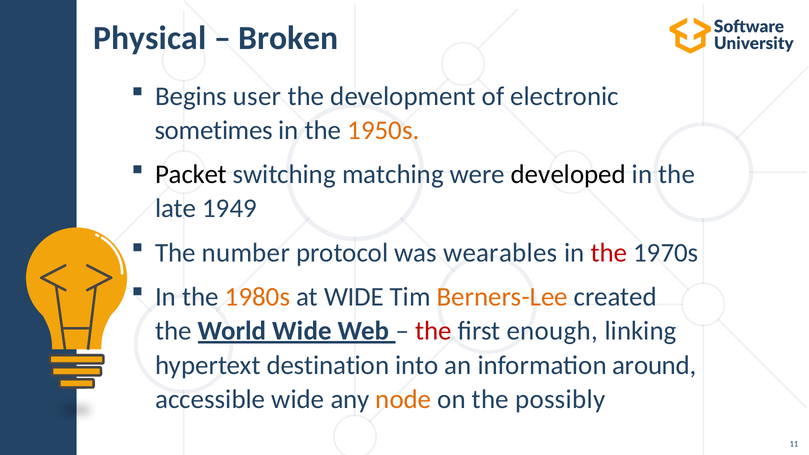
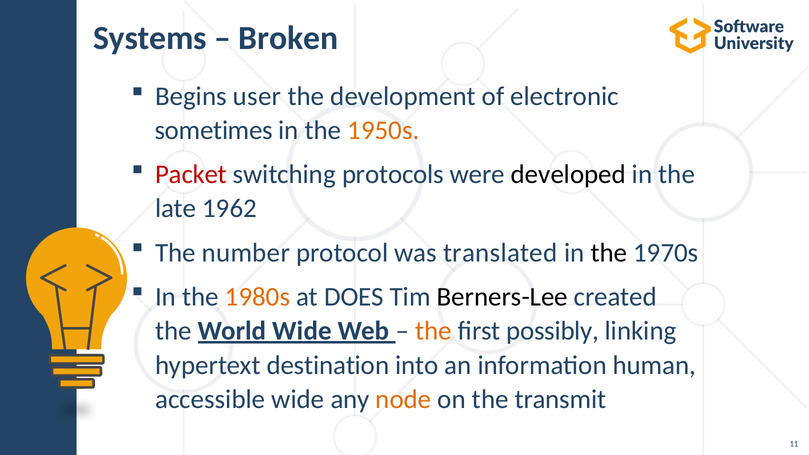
Physical: Physical -> Systems (150, 38)
Packet colour: black -> red (191, 175)
matching: matching -> protocols (393, 175)
1949: 1949 -> 1962 (230, 209)
wearables: wearables -> translated (500, 253)
the colour: red -> black (609, 253)
at WIDE: WIDE -> DOES (354, 297)
Berners-Lee colour: orange -> black (502, 297)
the colour: red -> orange (433, 331)
enough: enough -> possibly (553, 331)
around: around -> human (654, 365)
possibly: possibly -> transmit (560, 399)
